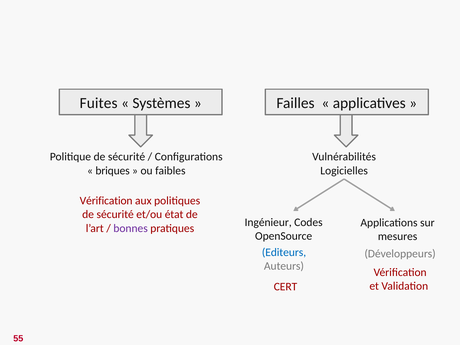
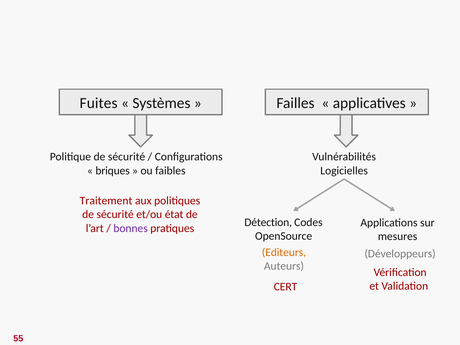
Vérification: Vérification -> Traitement (106, 201)
Ingénieur: Ingénieur -> Détection (268, 222)
Editeurs colour: blue -> orange (284, 252)
